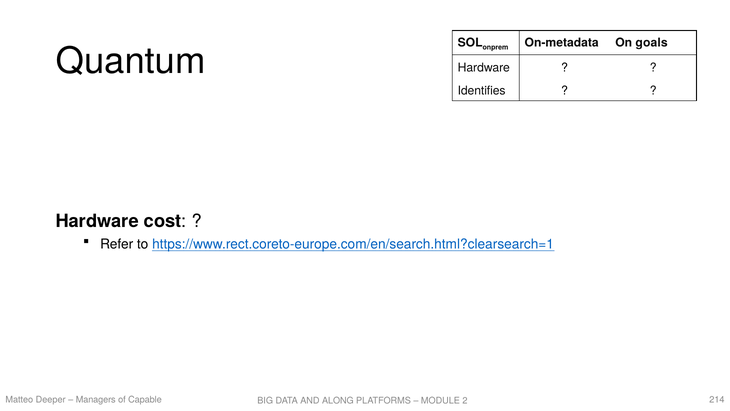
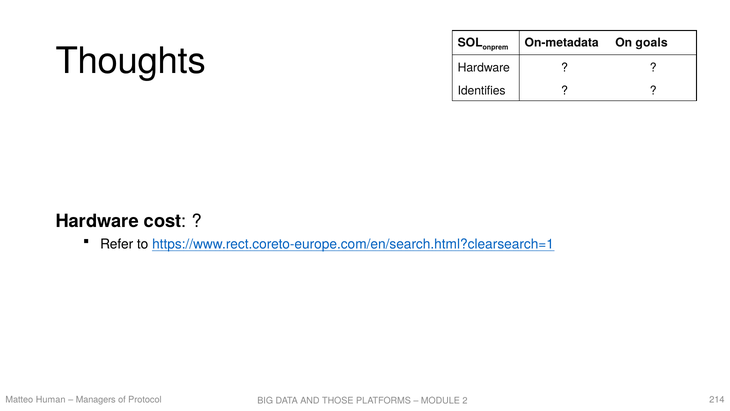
Quantum: Quantum -> Thoughts (131, 61)
Deeper: Deeper -> Human (51, 399)
Capable: Capable -> Protocol (145, 399)
ALONG: ALONG -> THOSE (338, 400)
